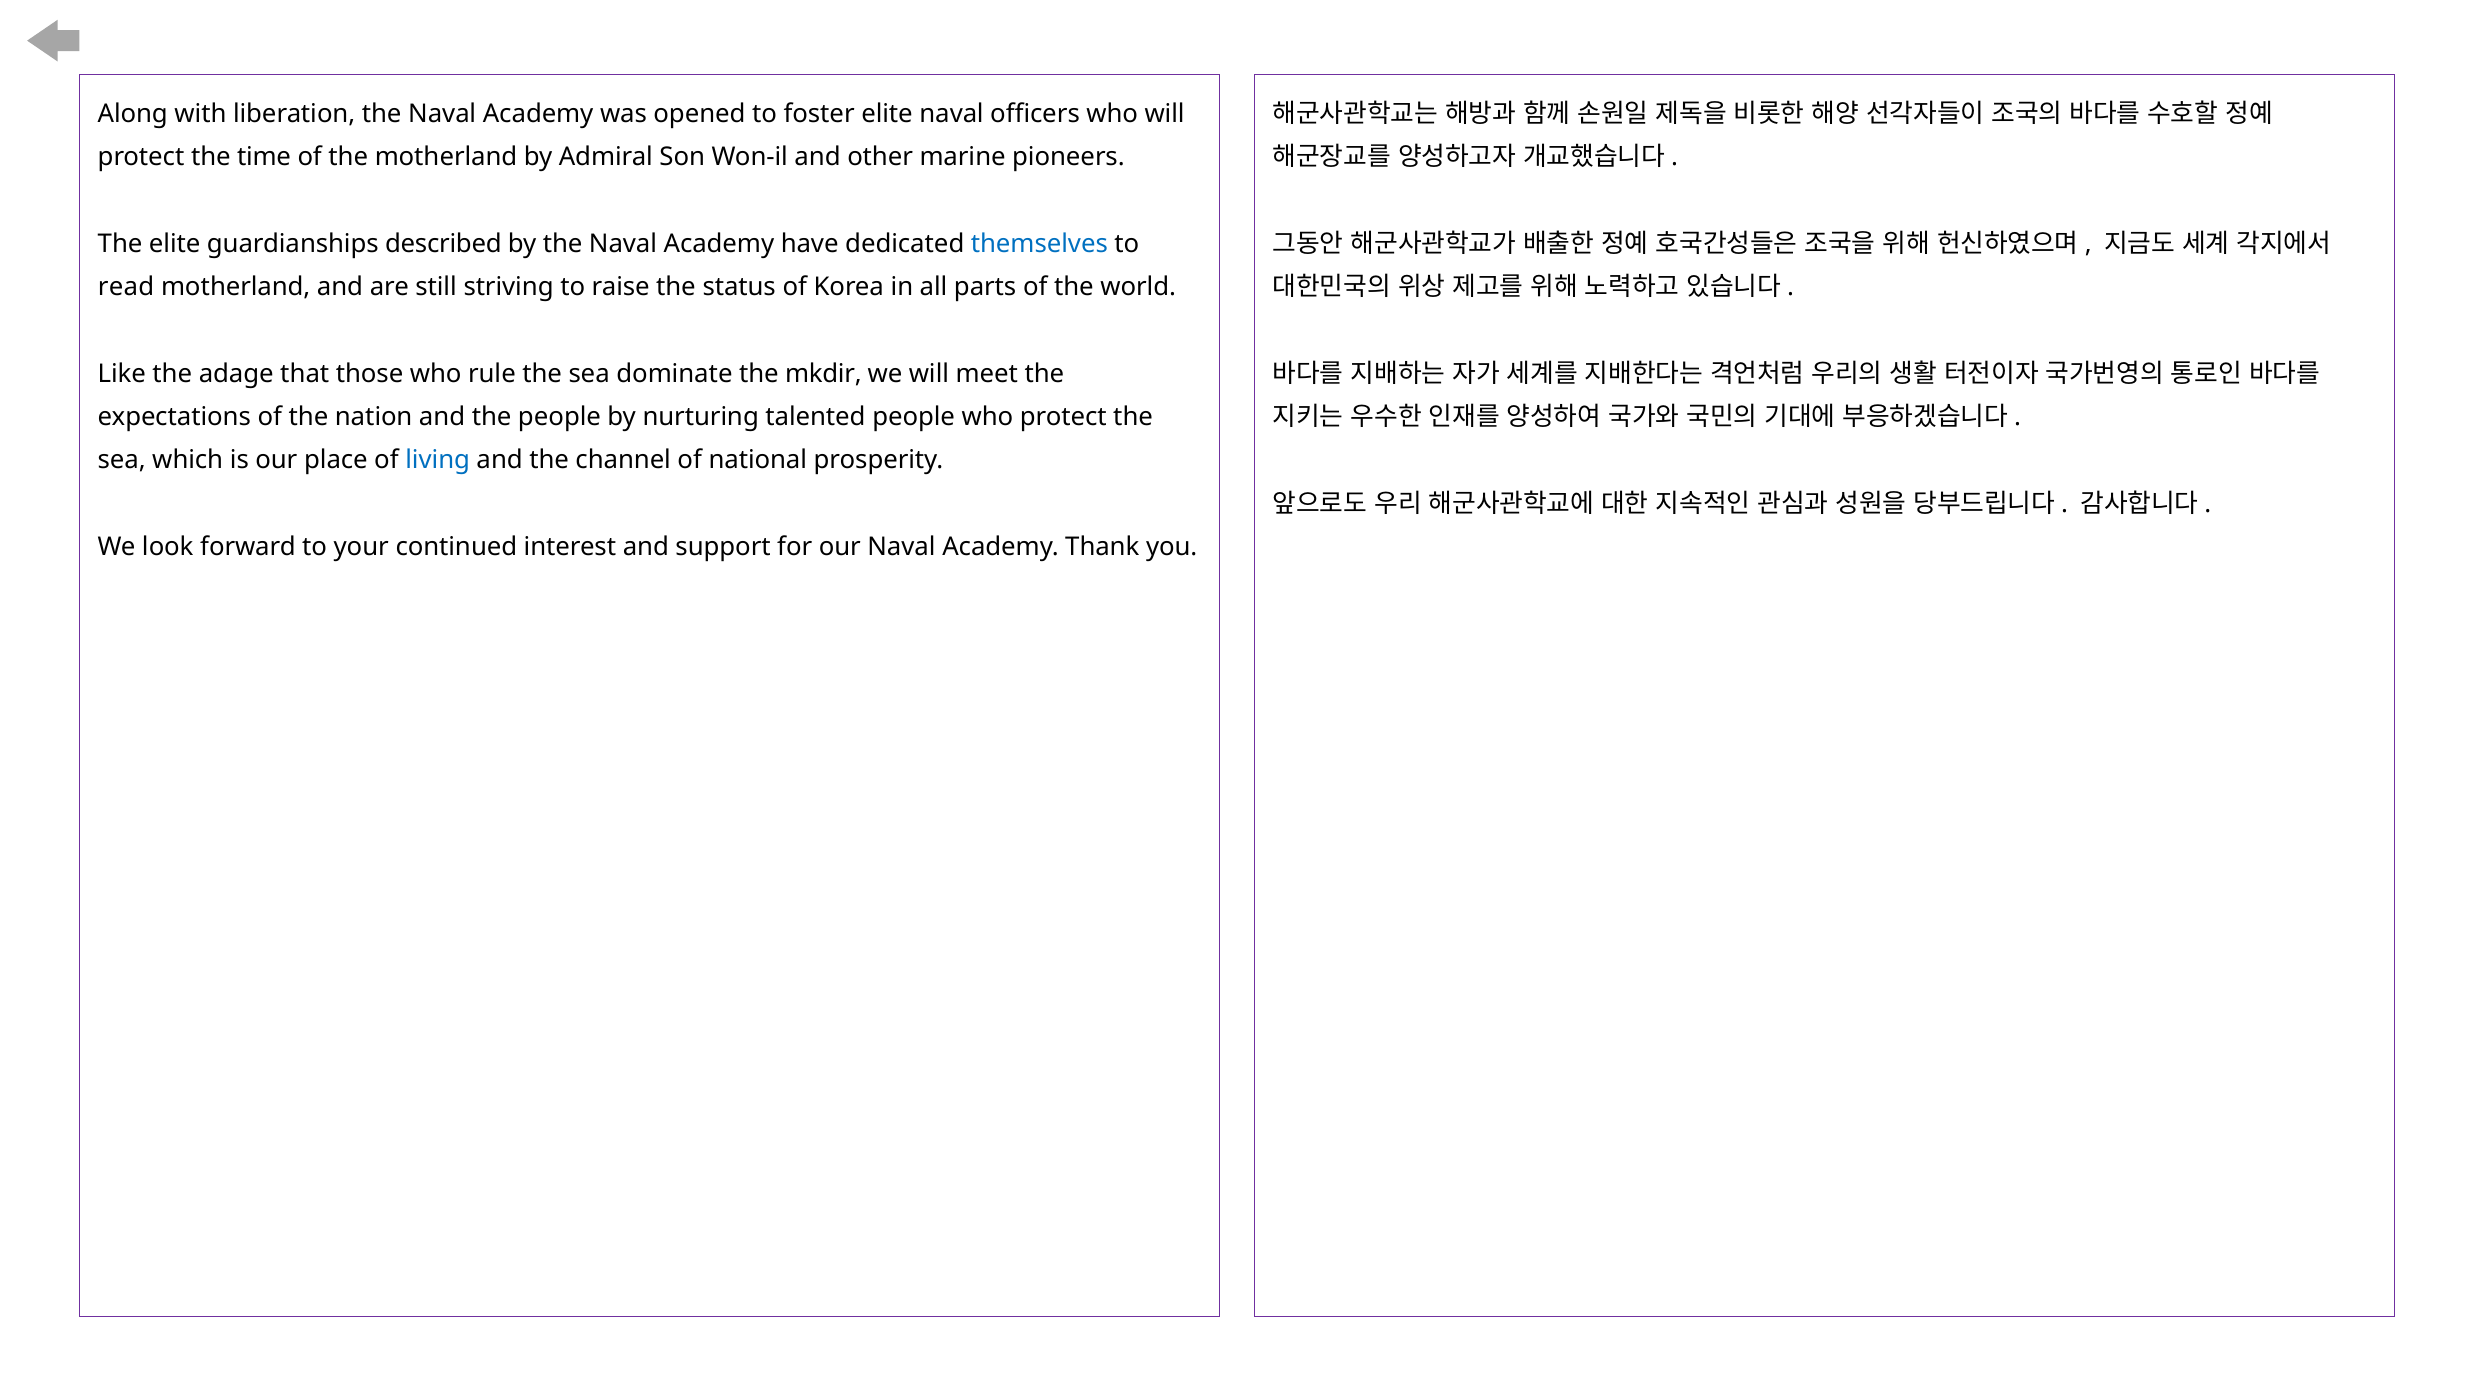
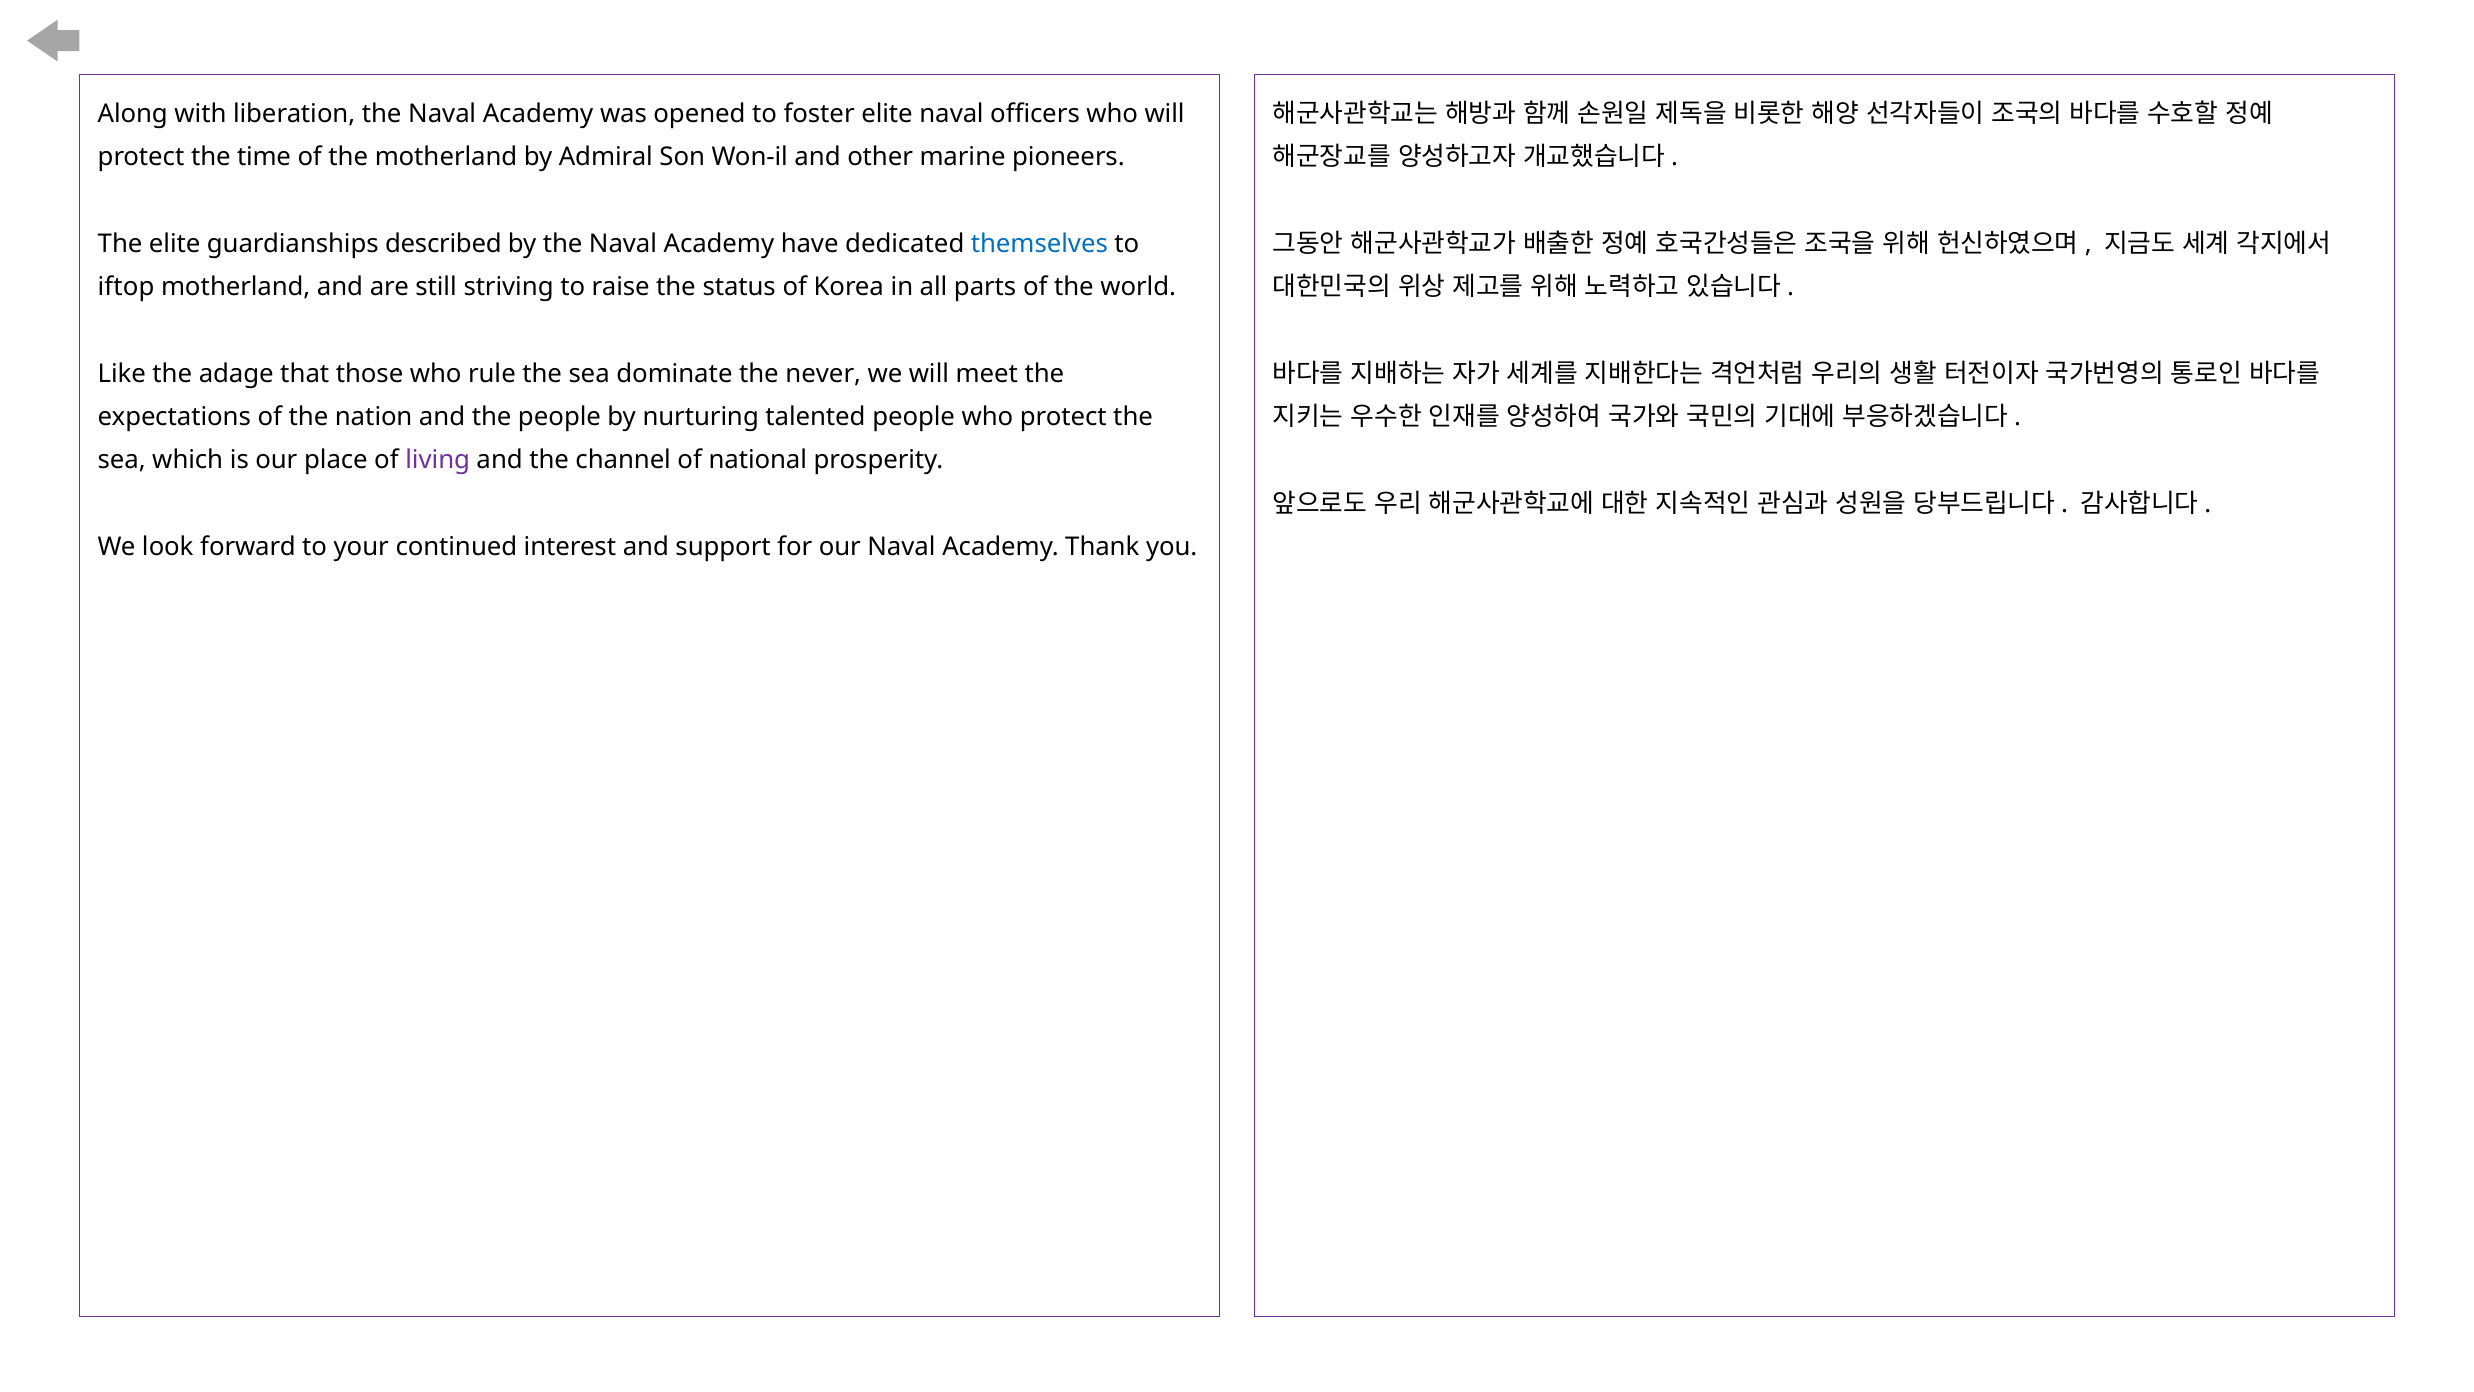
read: read -> iftop (126, 287)
mkdir: mkdir -> never (823, 373)
living colour: blue -> purple (438, 460)
